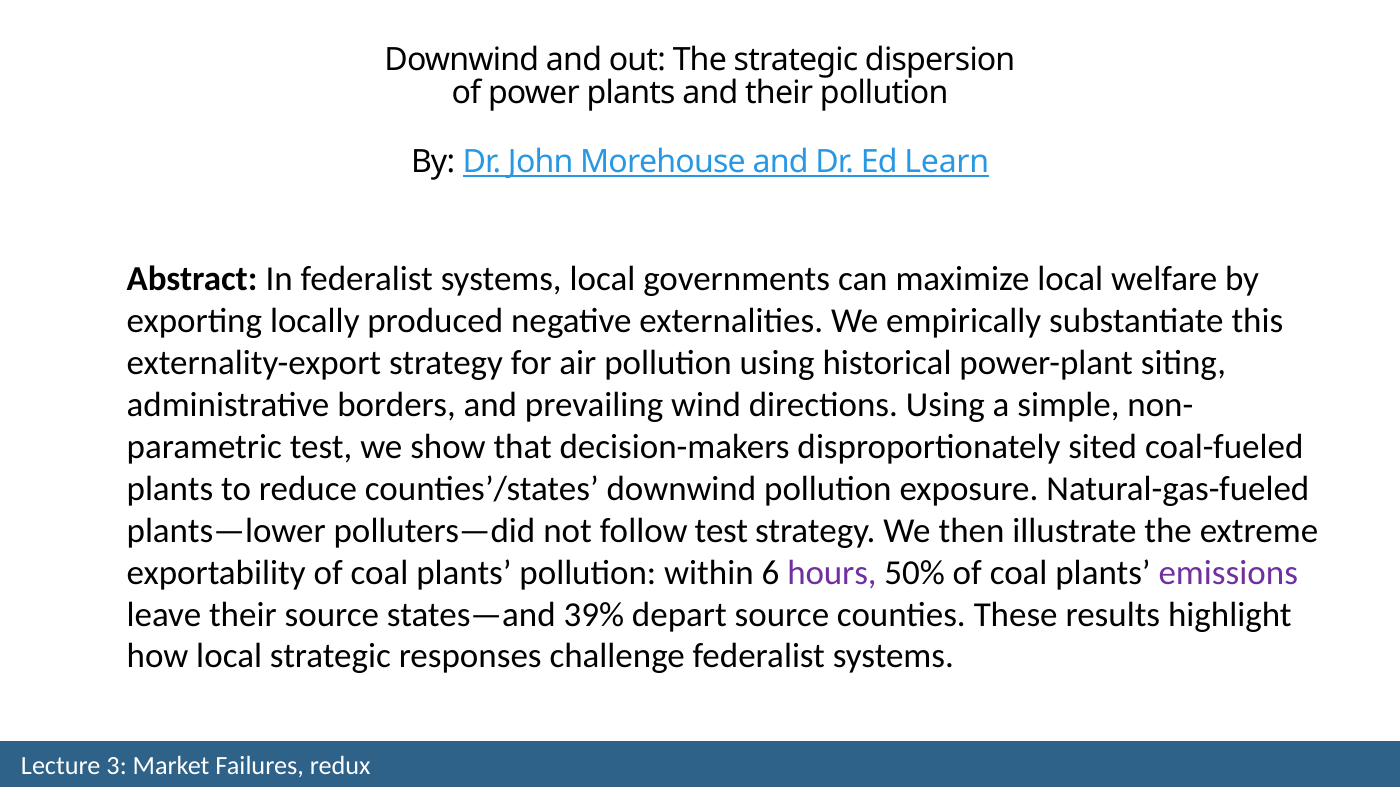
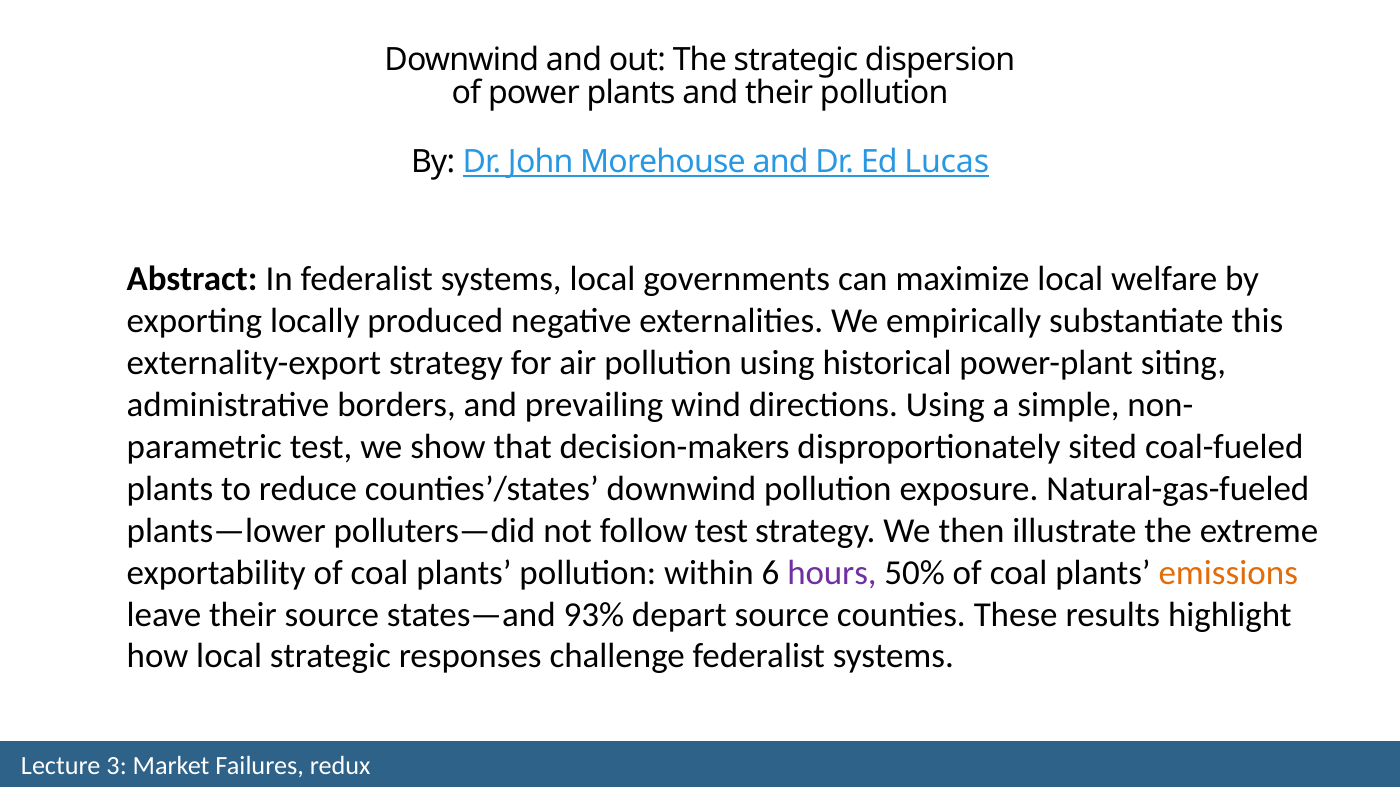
Learn: Learn -> Lucas (947, 162)
emissions colour: purple -> orange (1228, 573)
39%: 39% -> 93% (594, 615)
